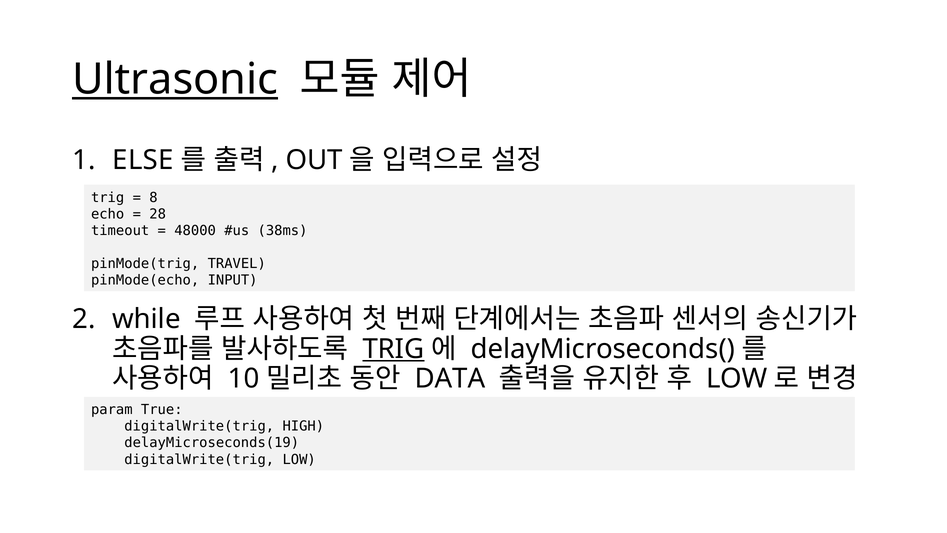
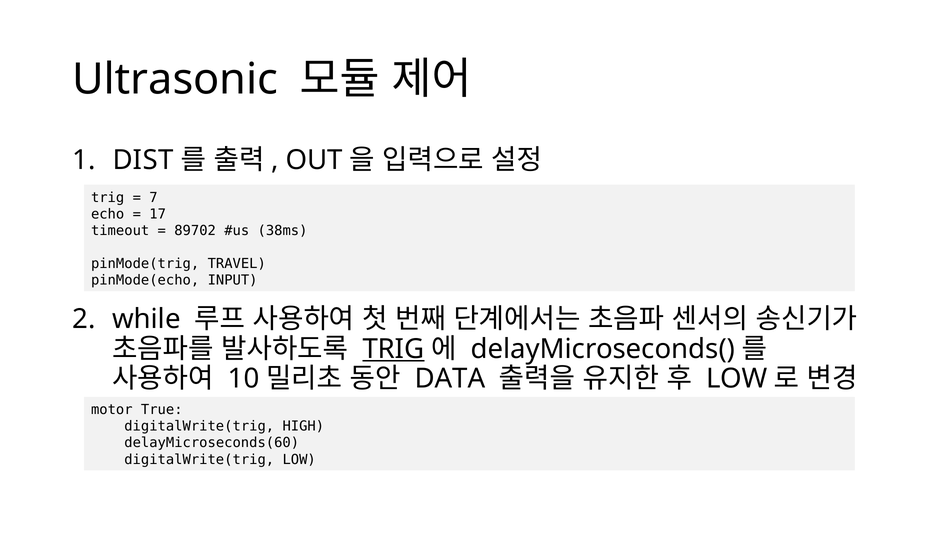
Ultrasonic underline: present -> none (175, 80)
ELSE: ELSE -> DIST (143, 160)
8: 8 -> 7 (153, 197)
28: 28 -> 17 (158, 214)
48000: 48000 -> 89702 (195, 230)
param: param -> motor (112, 409)
delayMicroseconds(19: delayMicroseconds(19 -> delayMicroseconds(60 (212, 443)
